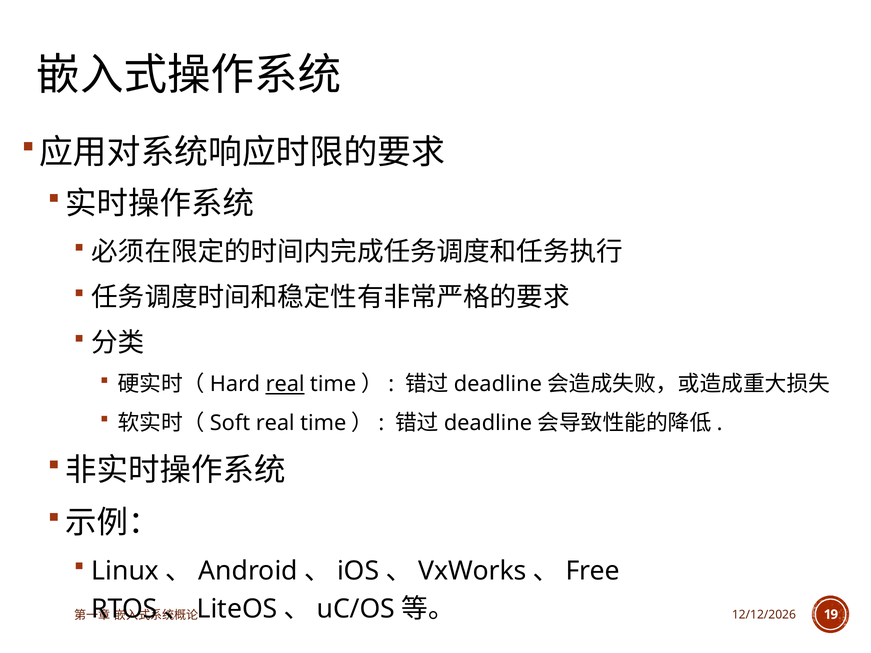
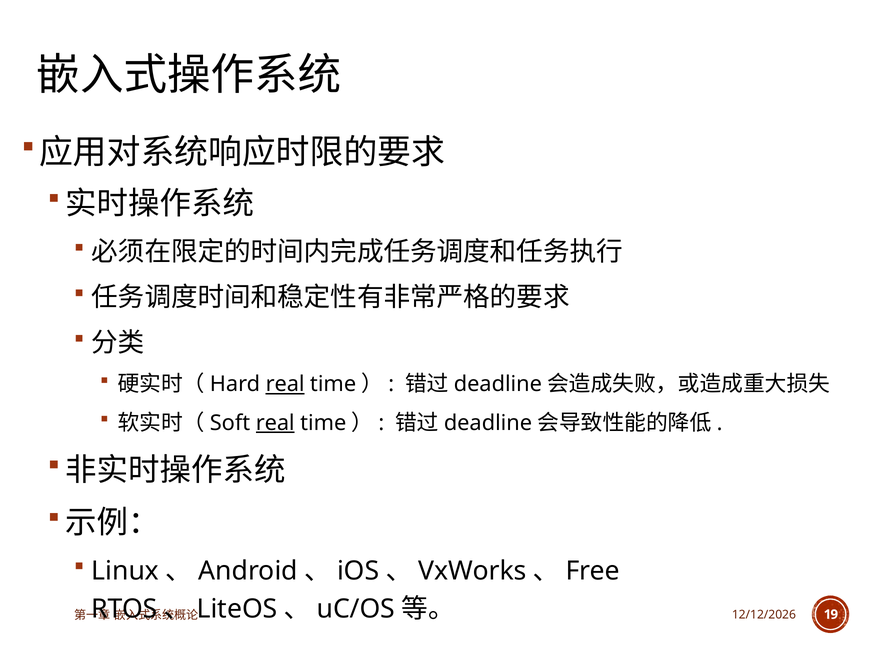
real underline: none -> present (275, 423)
